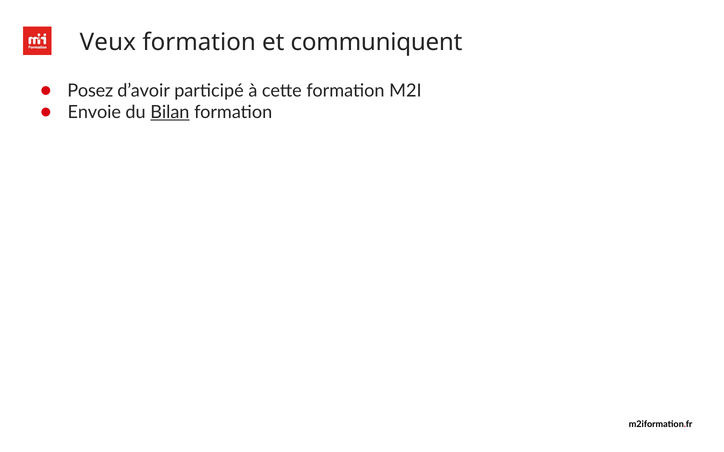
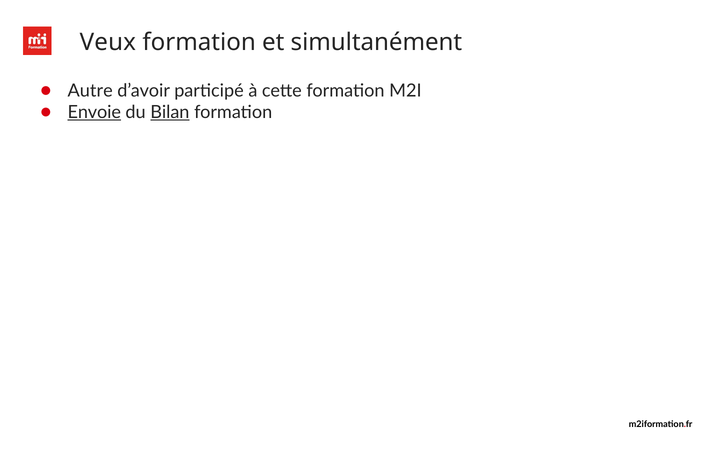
communiquent: communiquent -> simultanément (376, 43)
Posez: Posez -> Autre (90, 91)
Envoie underline: none -> present (94, 112)
